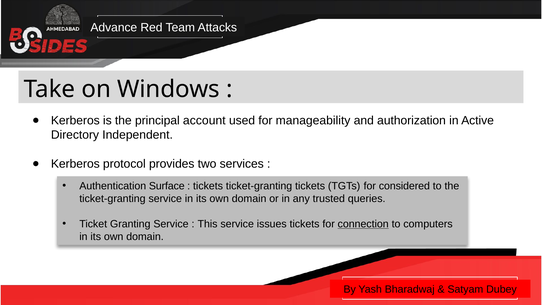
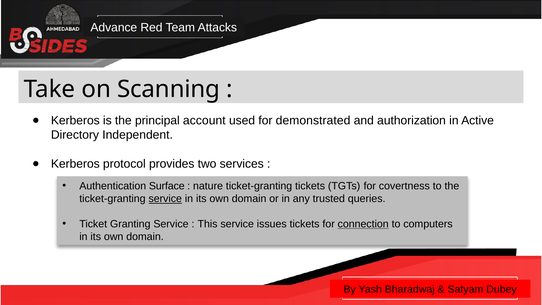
Windows: Windows -> Scanning (169, 89)
manageability: manageability -> demonstrated (313, 120)
tickets: tickets -> nature (208, 186)
considered: considered -> covertness (404, 186)
service underline: none -> present (165, 199)
